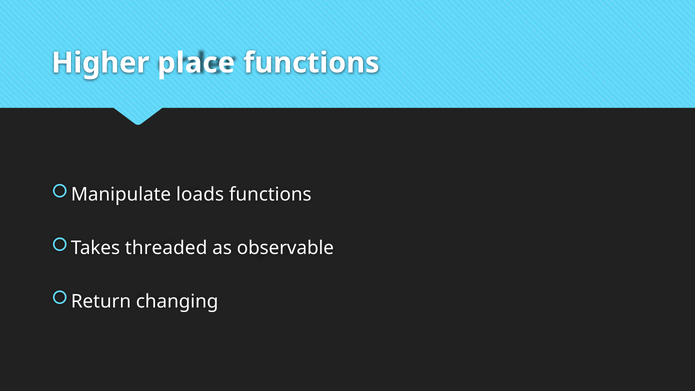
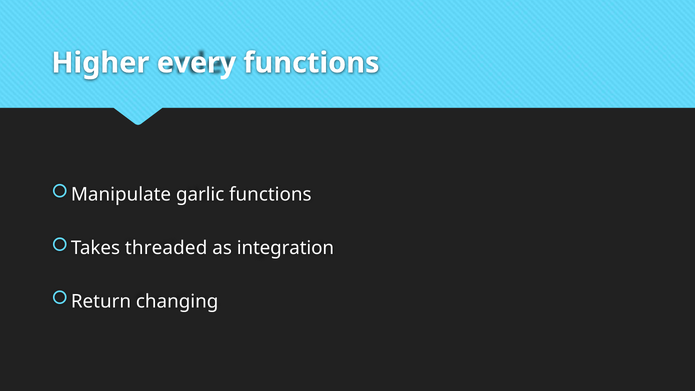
place: place -> every (196, 63)
loads: loads -> garlic (200, 195)
observable: observable -> integration (285, 248)
